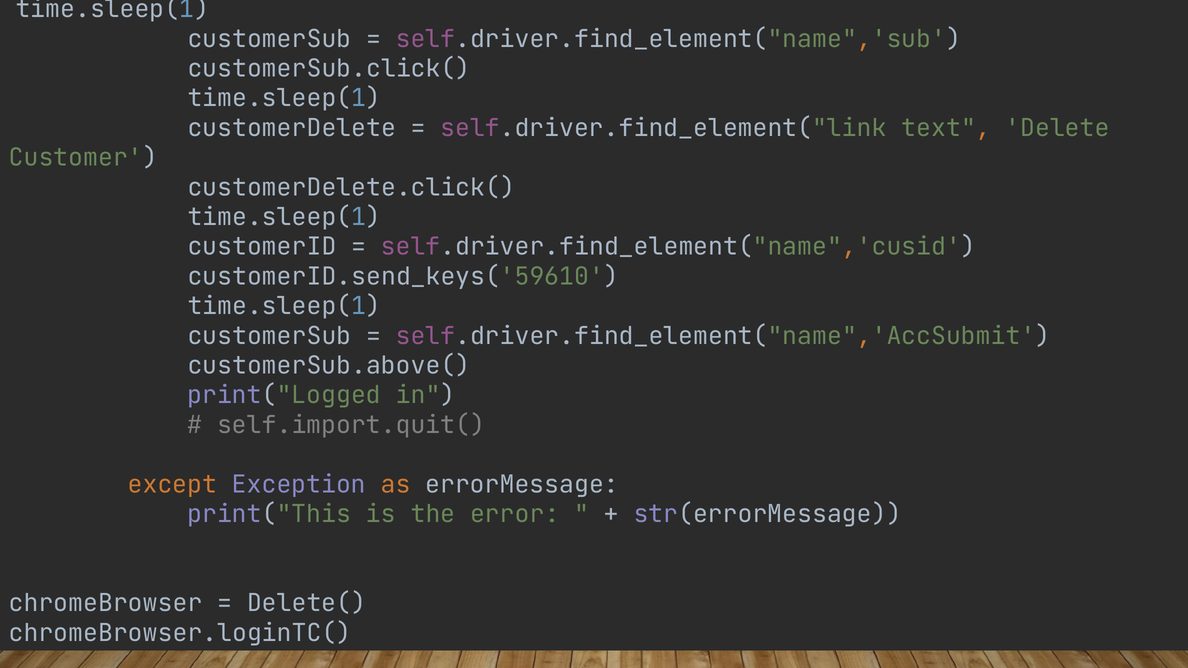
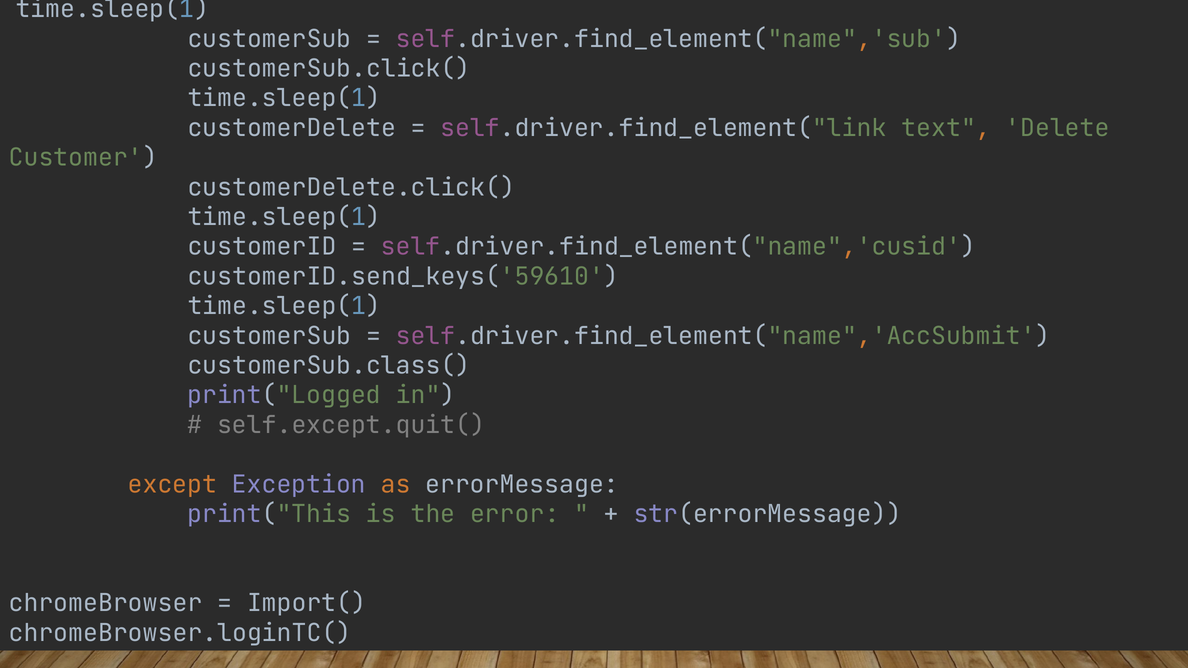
customerSub.above(: customerSub.above( -> customerSub.class( (329, 366)
self.import.quit(: self.import.quit( -> self.except.quit( (351, 425)
Delete(: Delete( -> Import( (307, 603)
